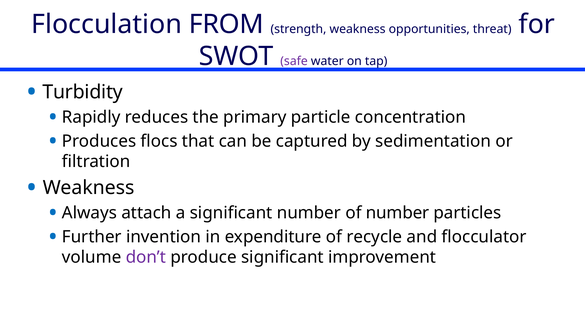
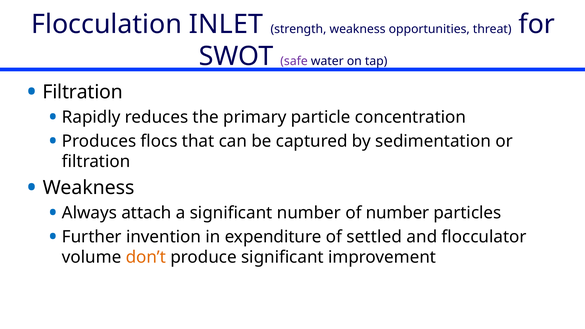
FROM: FROM -> INLET (226, 24)
Turbidity: Turbidity -> Filtration (83, 92)
recycle: recycle -> settled (374, 237)
don’t colour: purple -> orange (146, 257)
